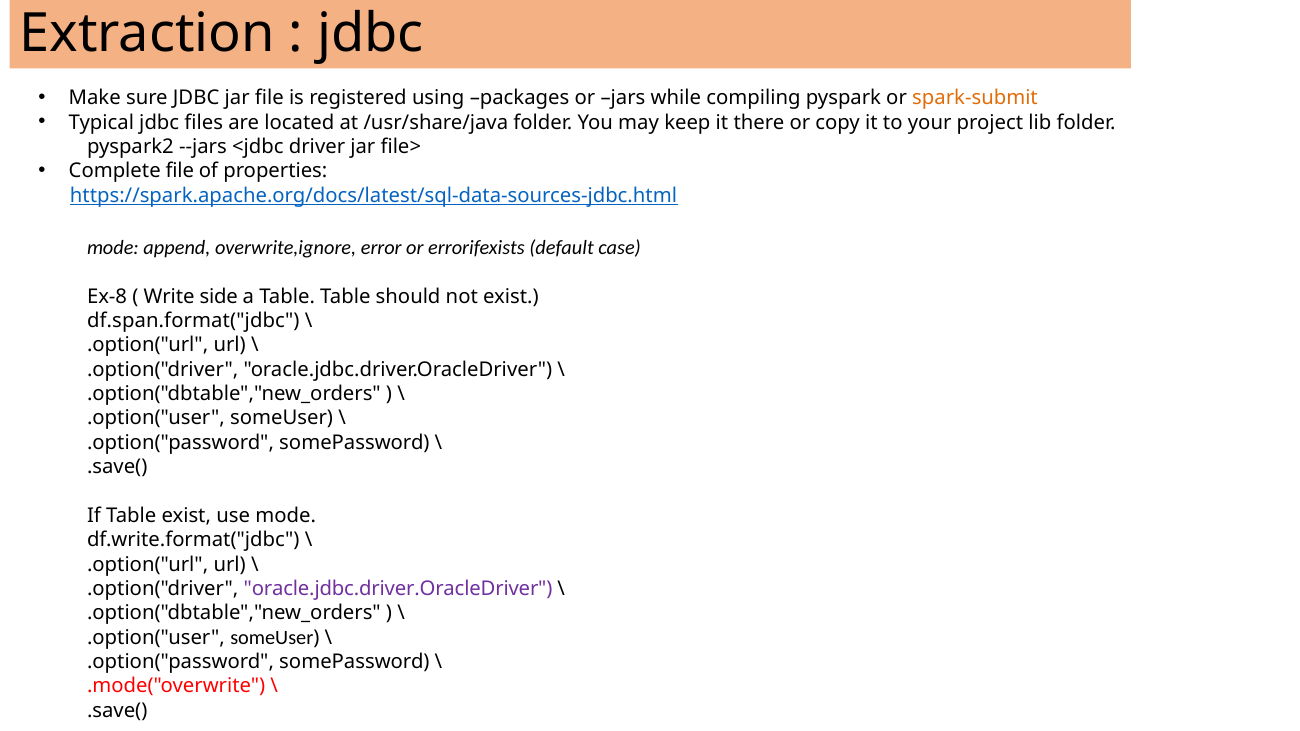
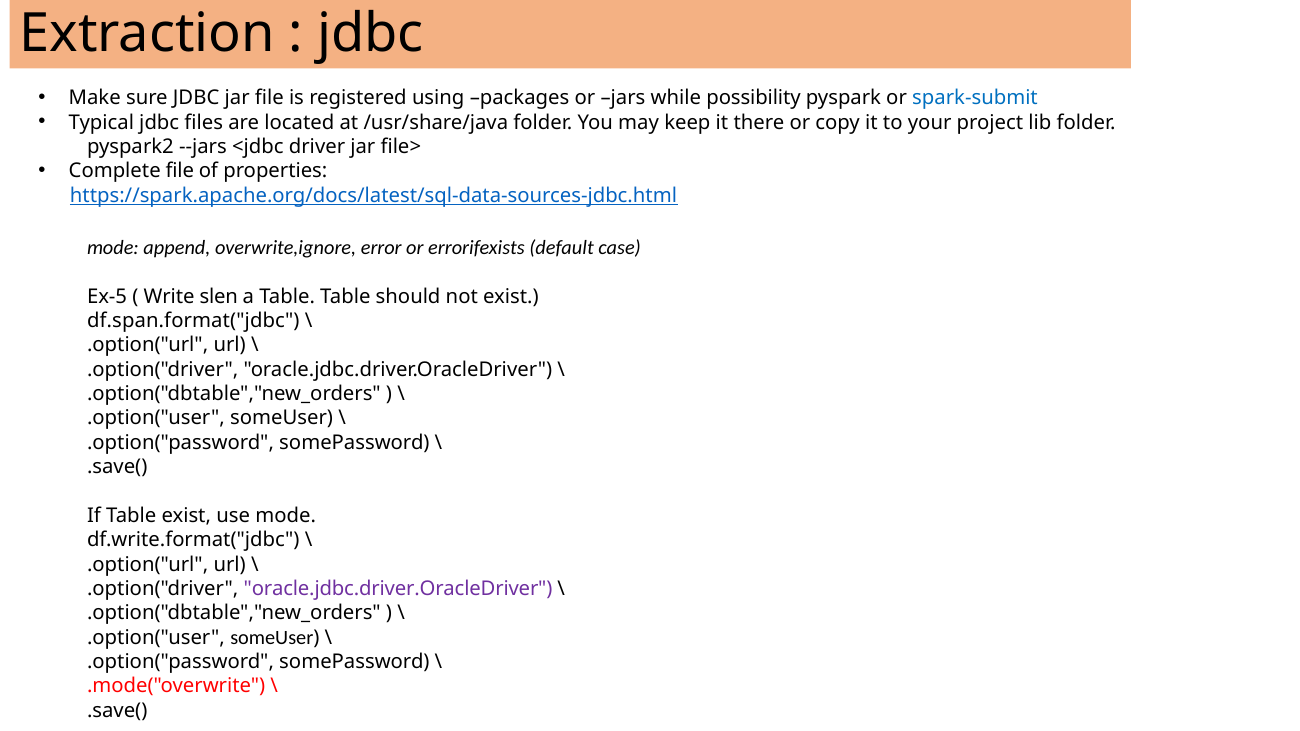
compiling: compiling -> possibility (754, 98)
spark-submit colour: orange -> blue (975, 98)
Ex-8: Ex-8 -> Ex-5 (107, 296)
side: side -> slen (219, 296)
